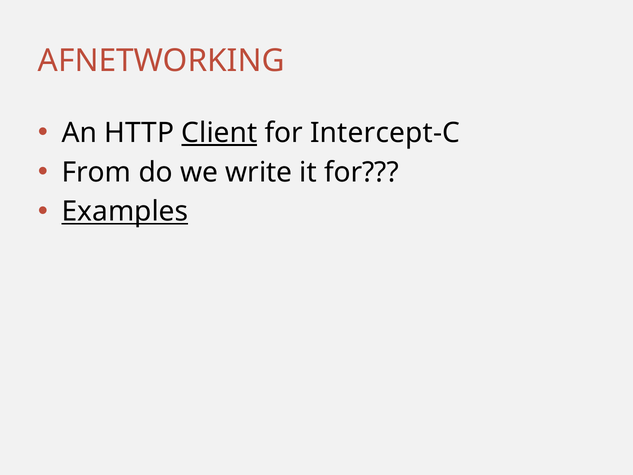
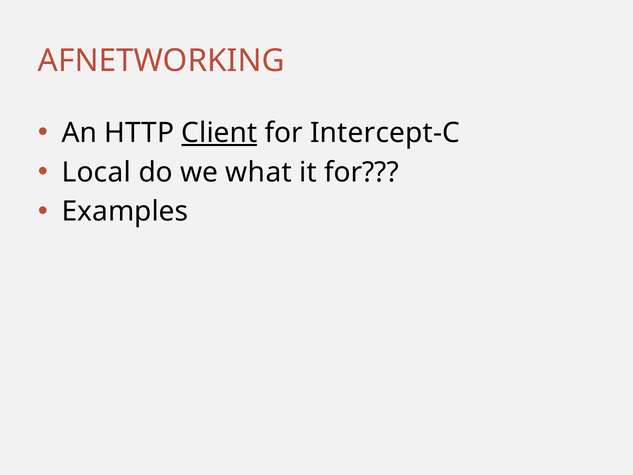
From: From -> Local (96, 172)
write: write -> what (259, 172)
Examples underline: present -> none (125, 212)
